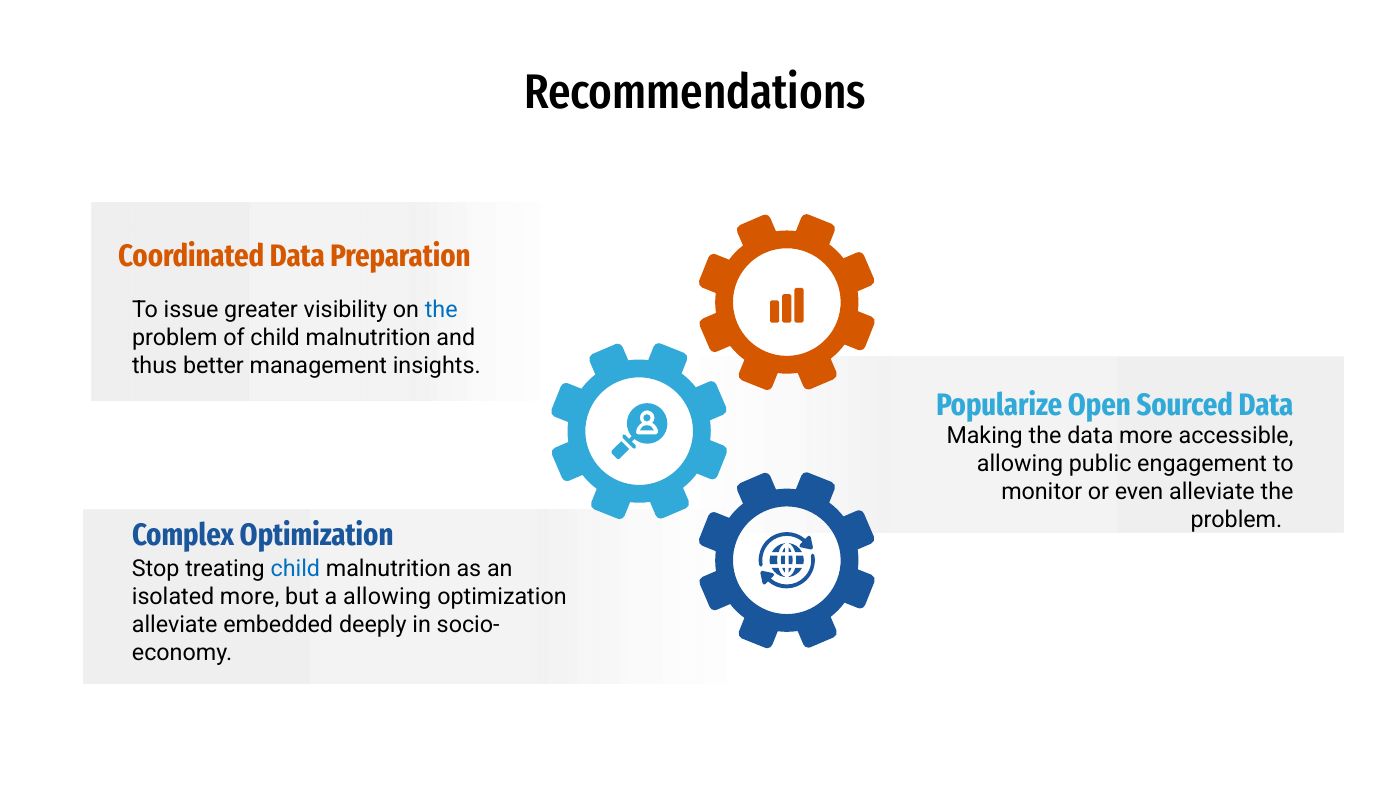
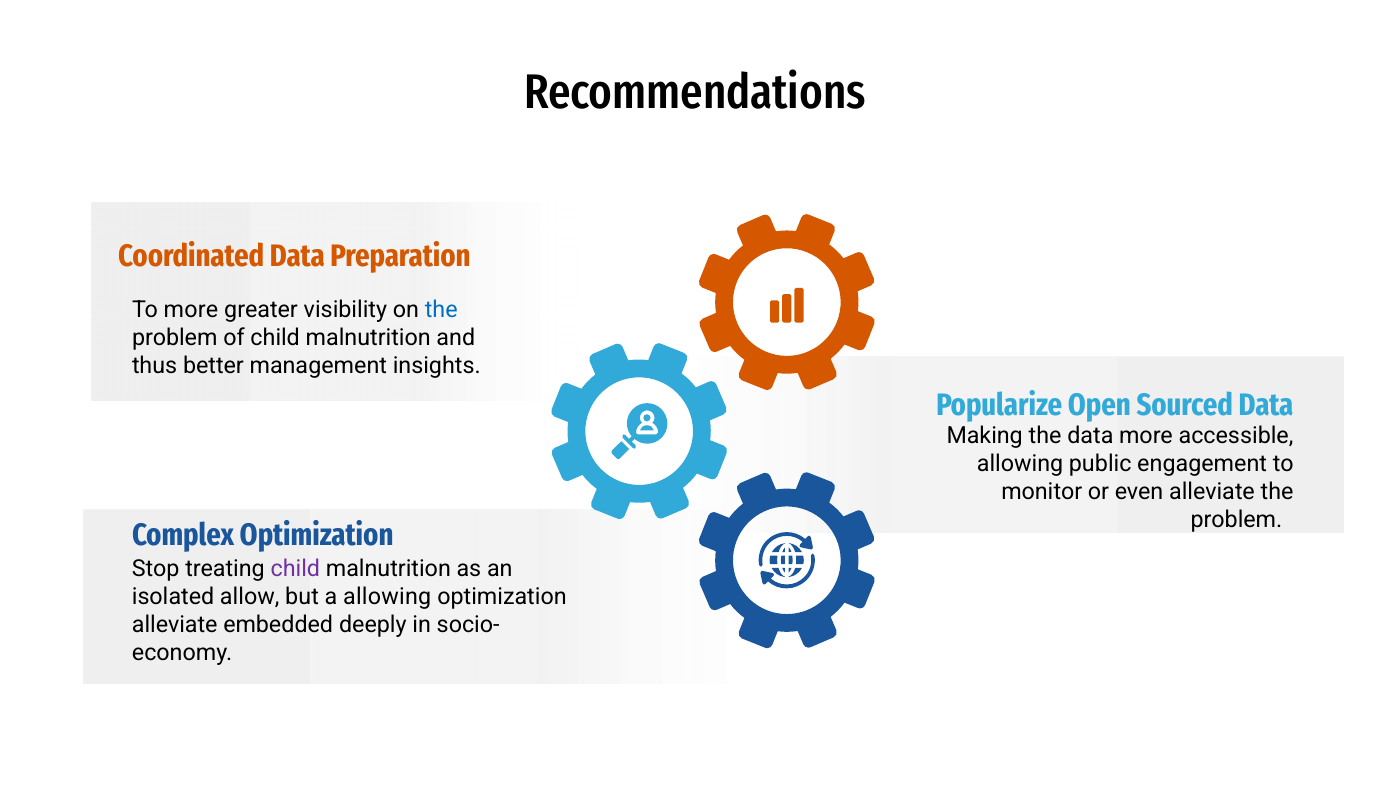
To issue: issue -> more (191, 310)
child colour: blue -> purple (295, 570)
isolated more: more -> allow (250, 598)
